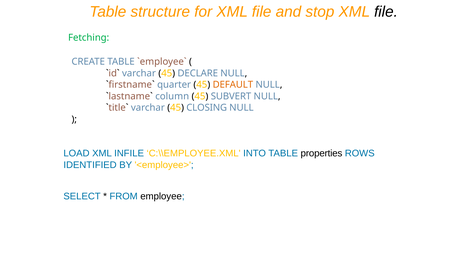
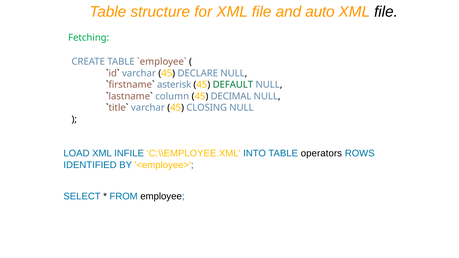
stop: stop -> auto (320, 12)
quarter: quarter -> asterisk (174, 85)
DEFAULT colour: orange -> green (233, 85)
SUBVERT: SUBVERT -> DECIMAL (231, 96)
properties: properties -> operators (321, 154)
